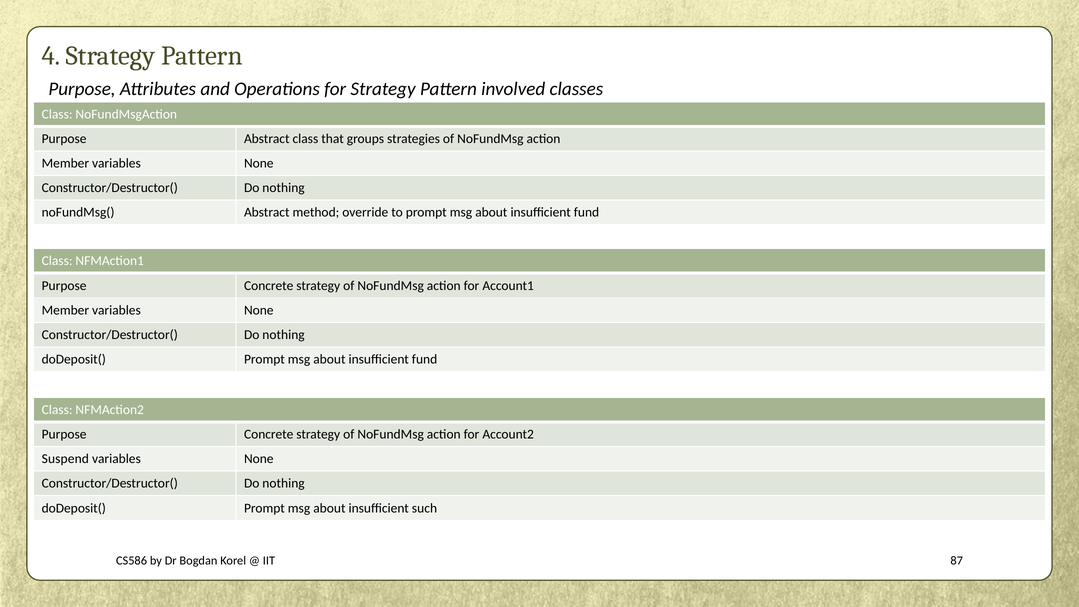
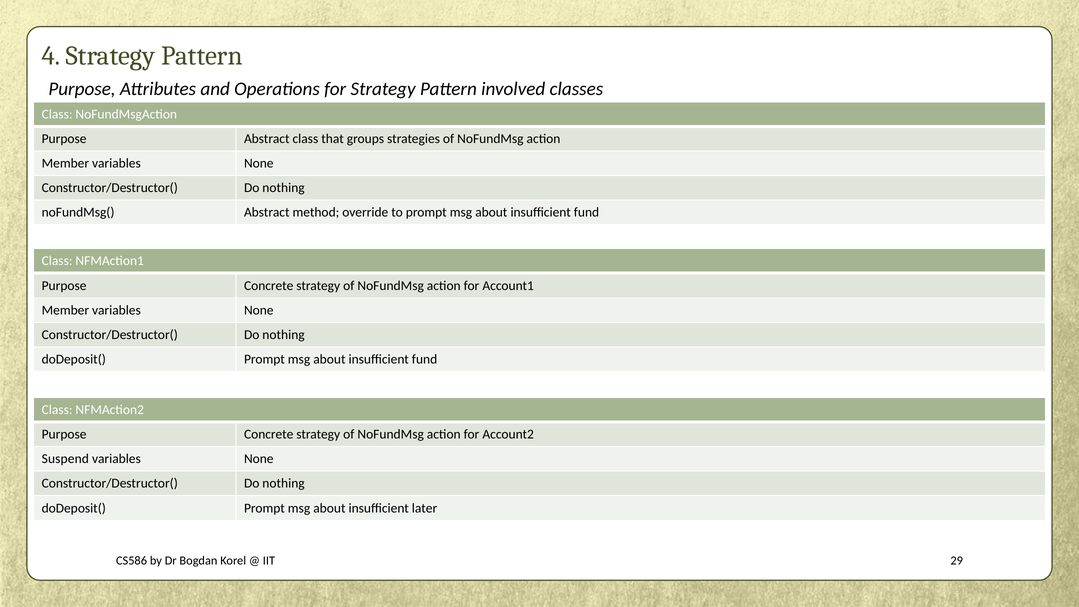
such: such -> later (425, 508)
87: 87 -> 29 (957, 561)
